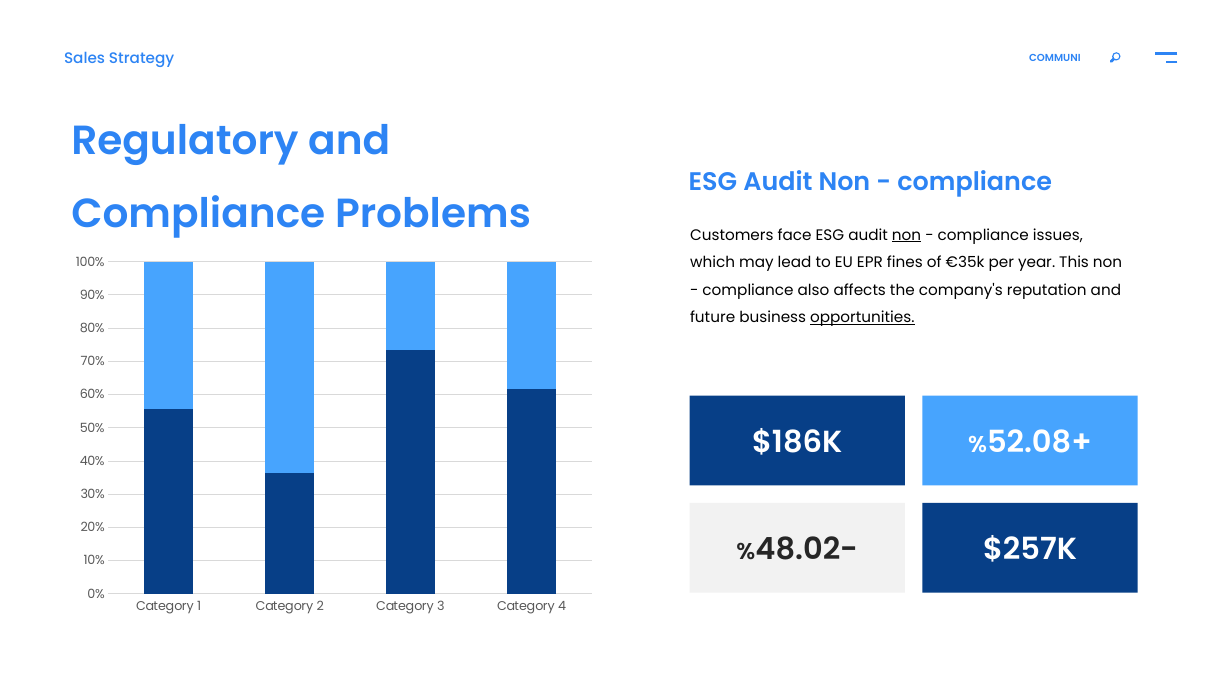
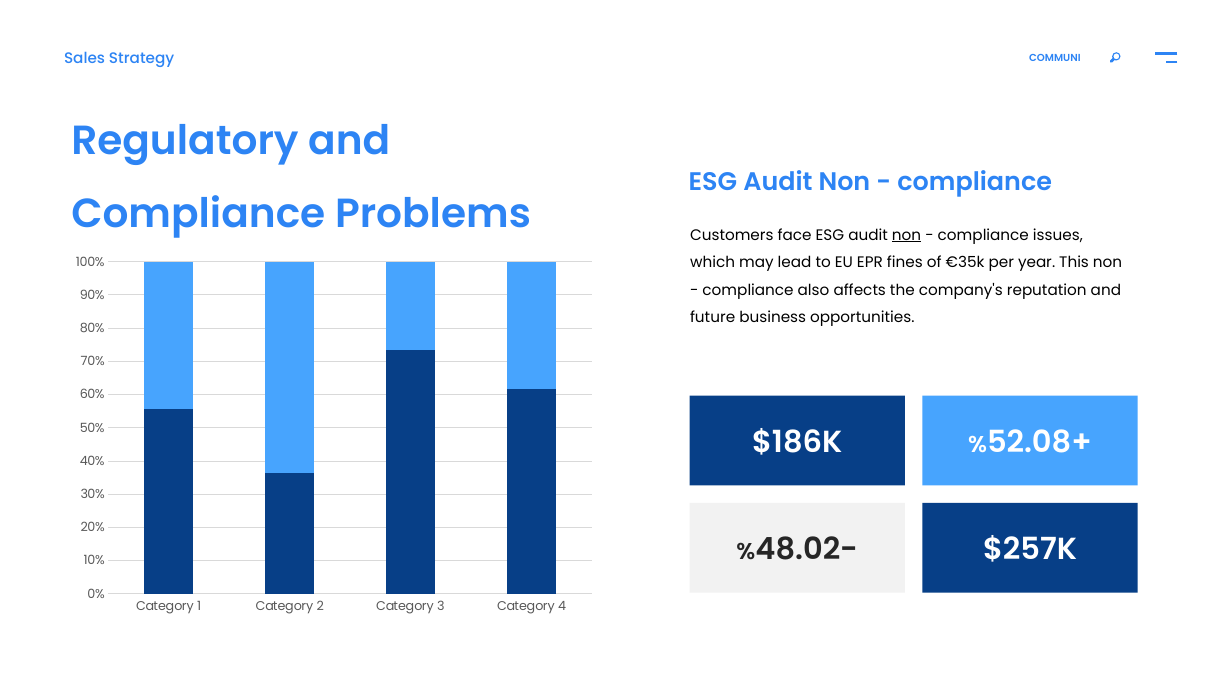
opportunities underline: present -> none (862, 318)
